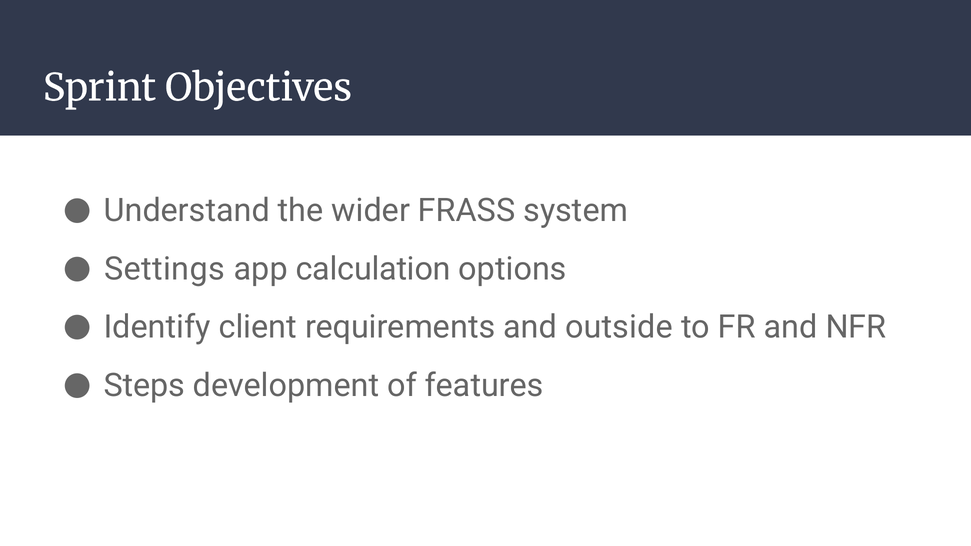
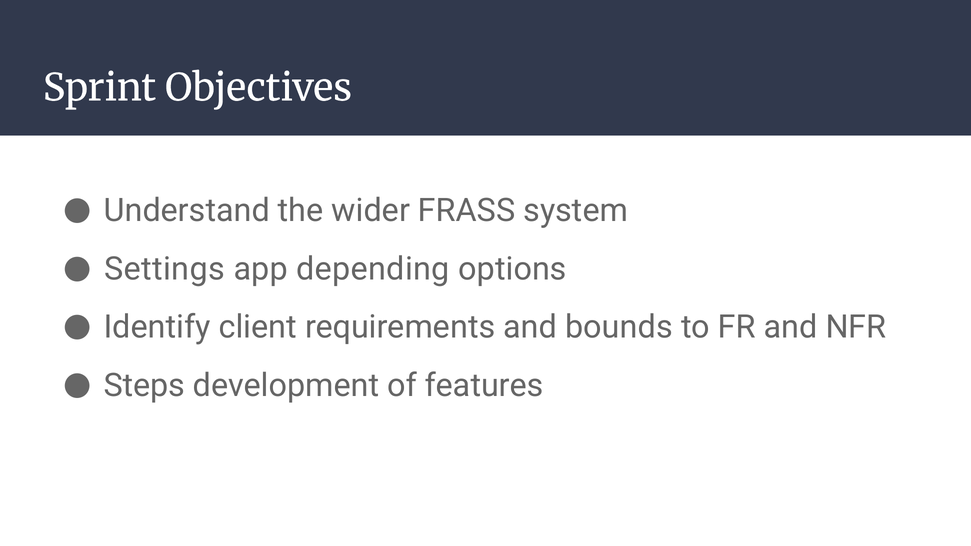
calculation: calculation -> depending (373, 269)
outside: outside -> bounds (619, 327)
